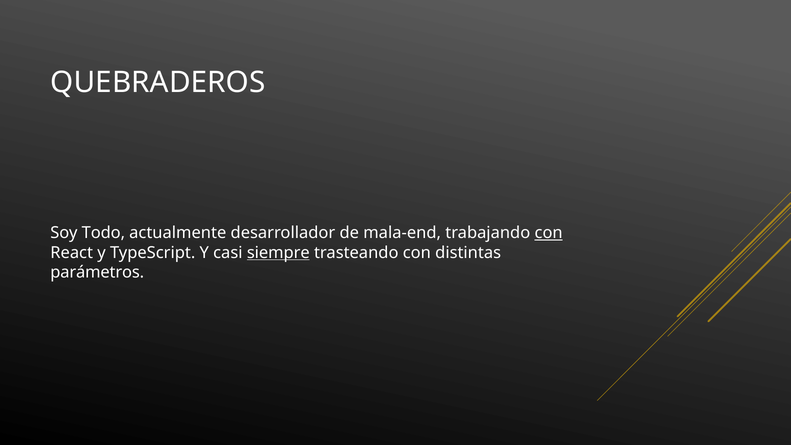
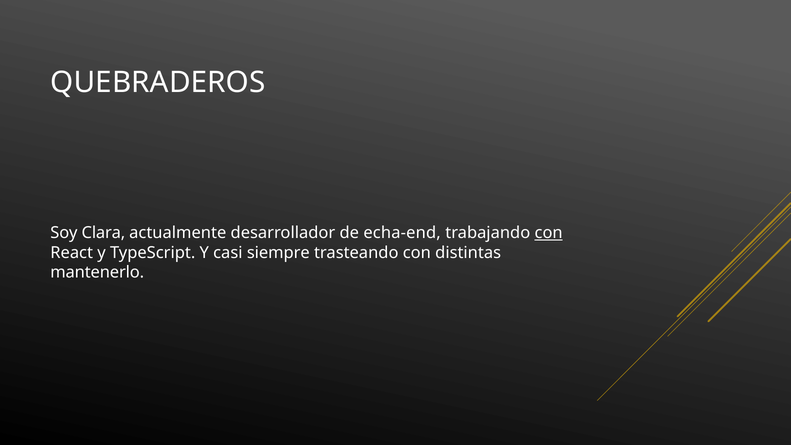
Todo: Todo -> Clara (103, 233)
mala-end: mala-end -> echa-end (402, 233)
siempre underline: present -> none (278, 253)
parámetros: parámetros -> mantenerlo (97, 272)
